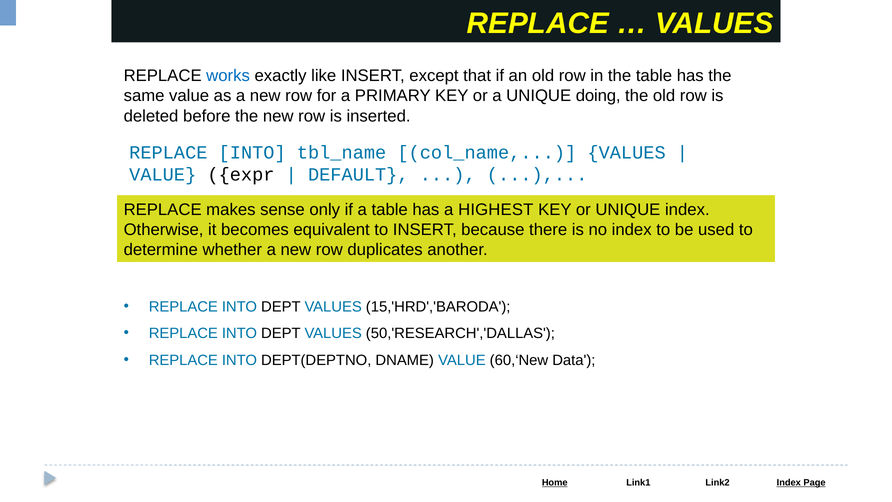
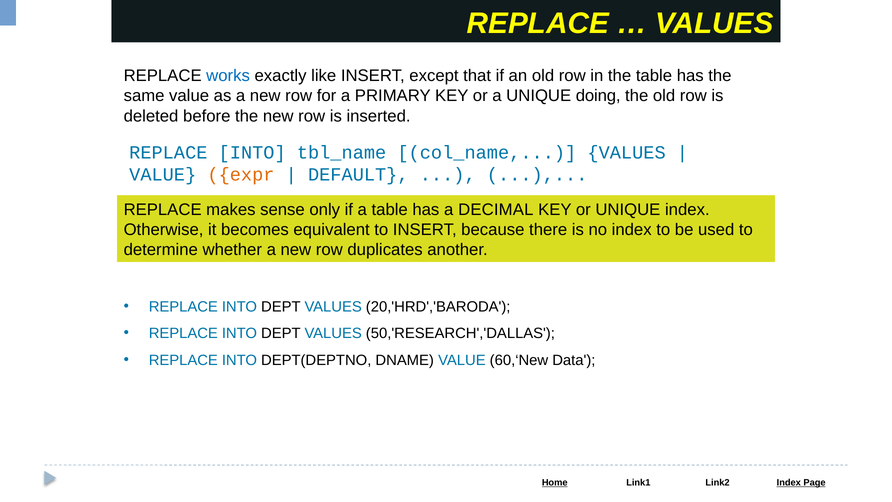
expr colour: black -> orange (241, 175)
HIGHEST: HIGHEST -> DECIMAL (496, 210)
15,'HRD','BARODA: 15,'HRD','BARODA -> 20,'HRD','BARODA (438, 306)
